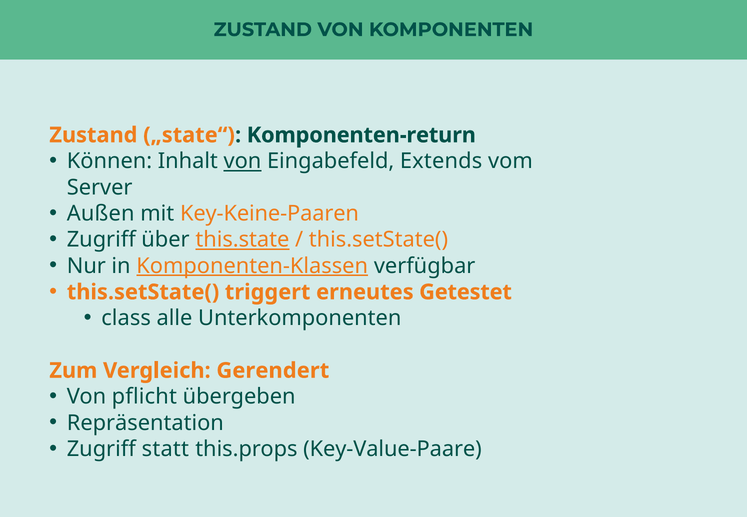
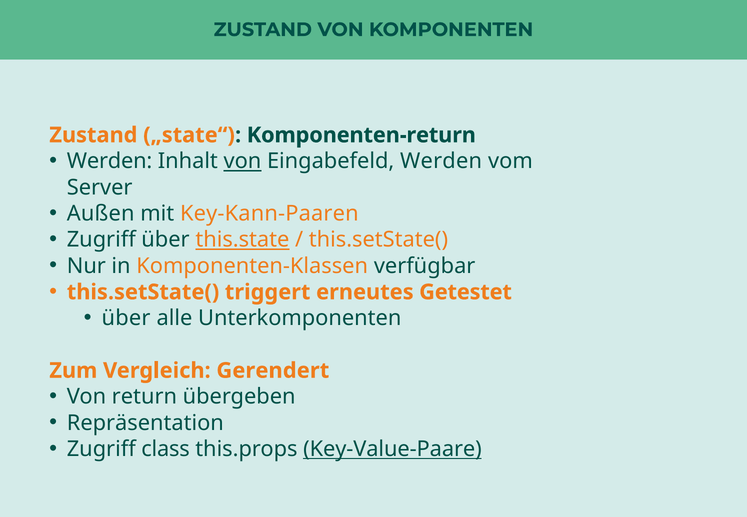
Können: Können -> Werden (110, 161)
Eingabefeld Extends: Extends -> Werden (441, 161)
Key-Keine-Paaren: Key-Keine-Paaren -> Key-Kann-Paaren (269, 214)
Komponenten-Klassen underline: present -> none (252, 266)
class: class -> über (126, 318)
pflicht: pflicht -> return (144, 397)
statt: statt -> class (166, 449)
Key-Value-Paare underline: none -> present (392, 449)
